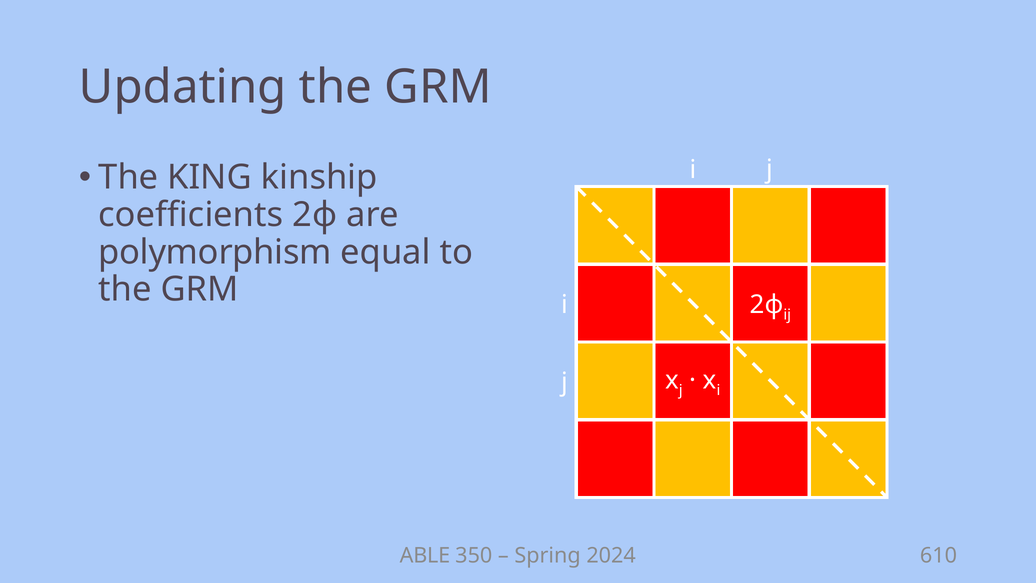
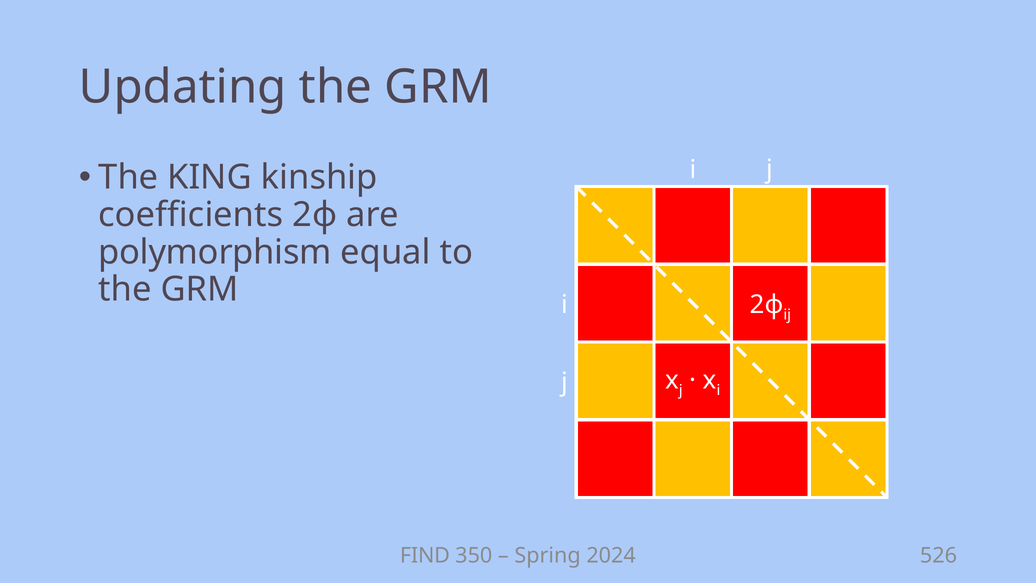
ABLE: ABLE -> FIND (425, 555)
610: 610 -> 526 (938, 555)
